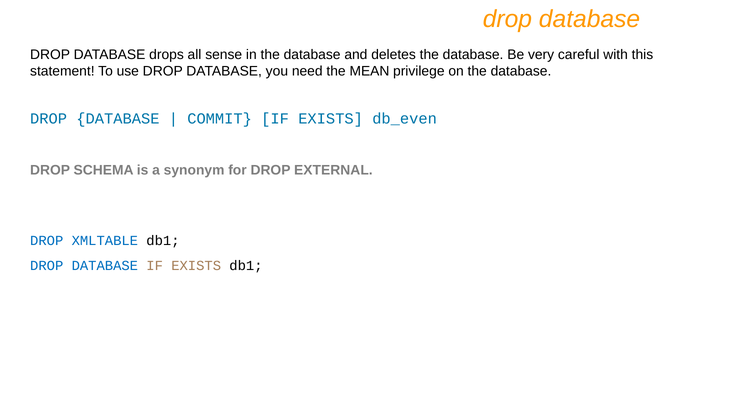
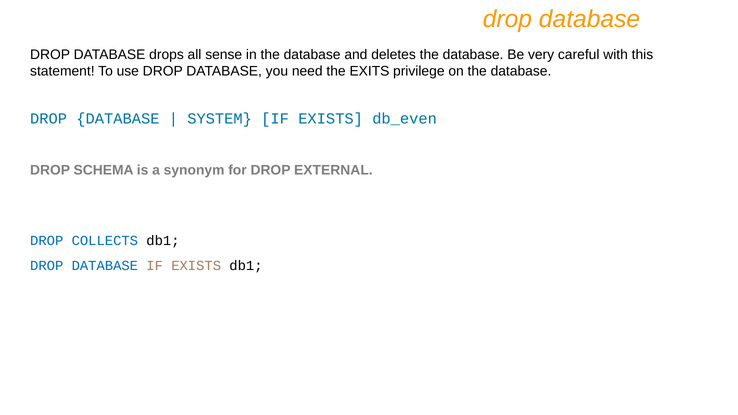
MEAN: MEAN -> EXITS (369, 71)
COMMIT: COMMIT -> SYSTEM (220, 119)
XMLTABLE: XMLTABLE -> COLLECTS (105, 241)
